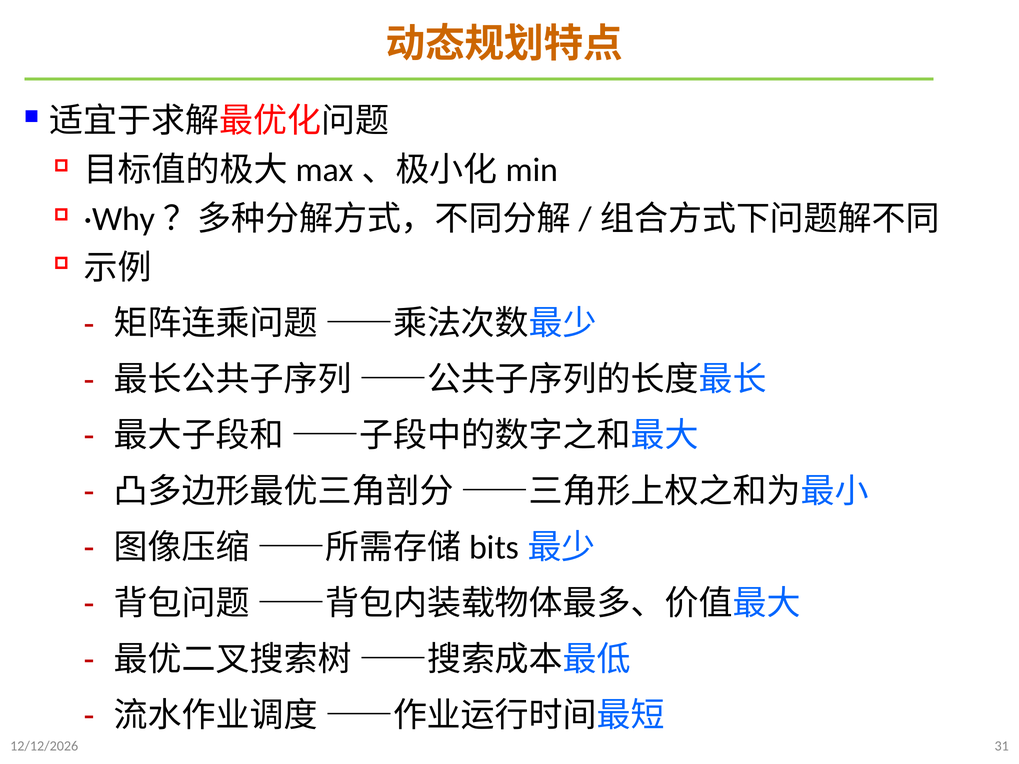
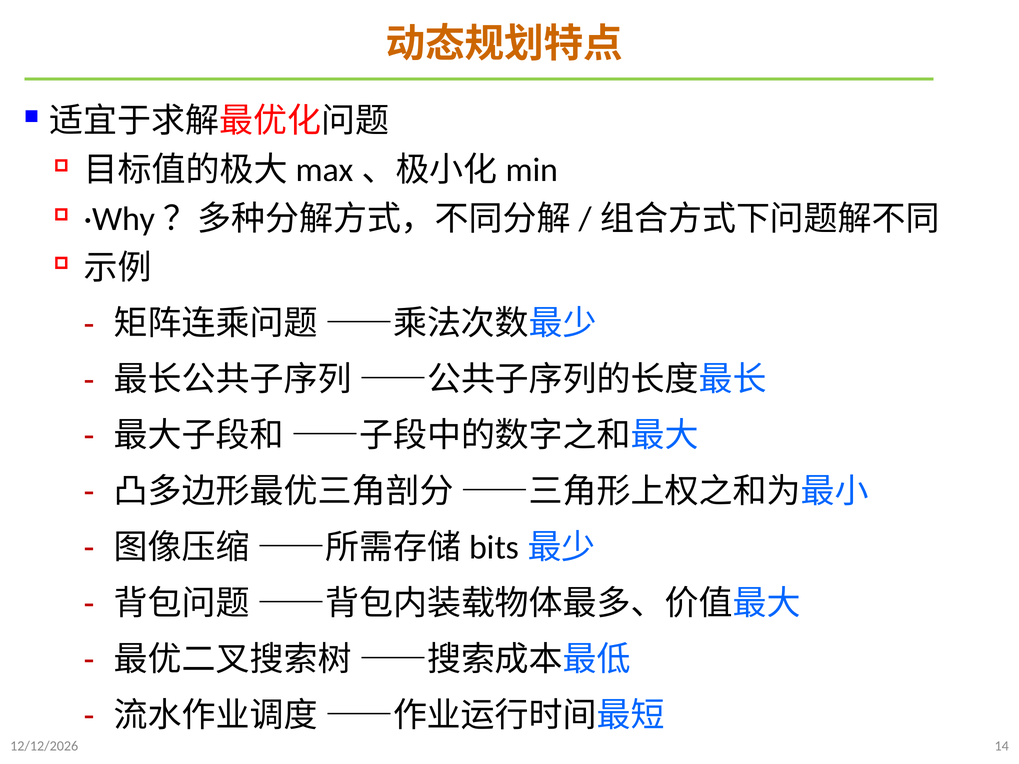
31: 31 -> 14 (1002, 746)
